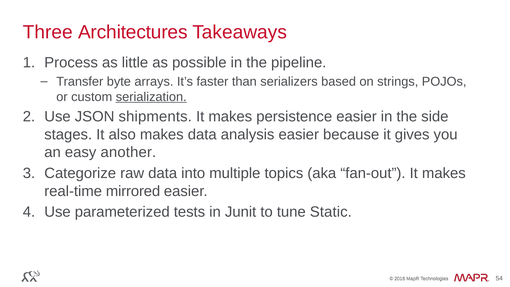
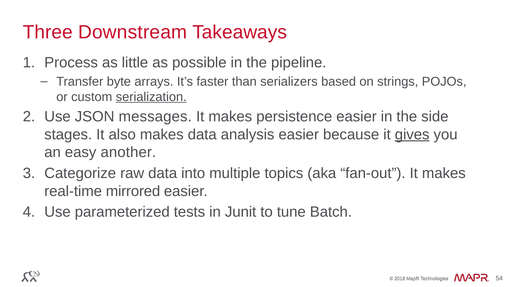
Architectures: Architectures -> Downstream (133, 32)
shipments: shipments -> messages (155, 117)
gives underline: none -> present (412, 135)
Static: Static -> Batch (331, 212)
